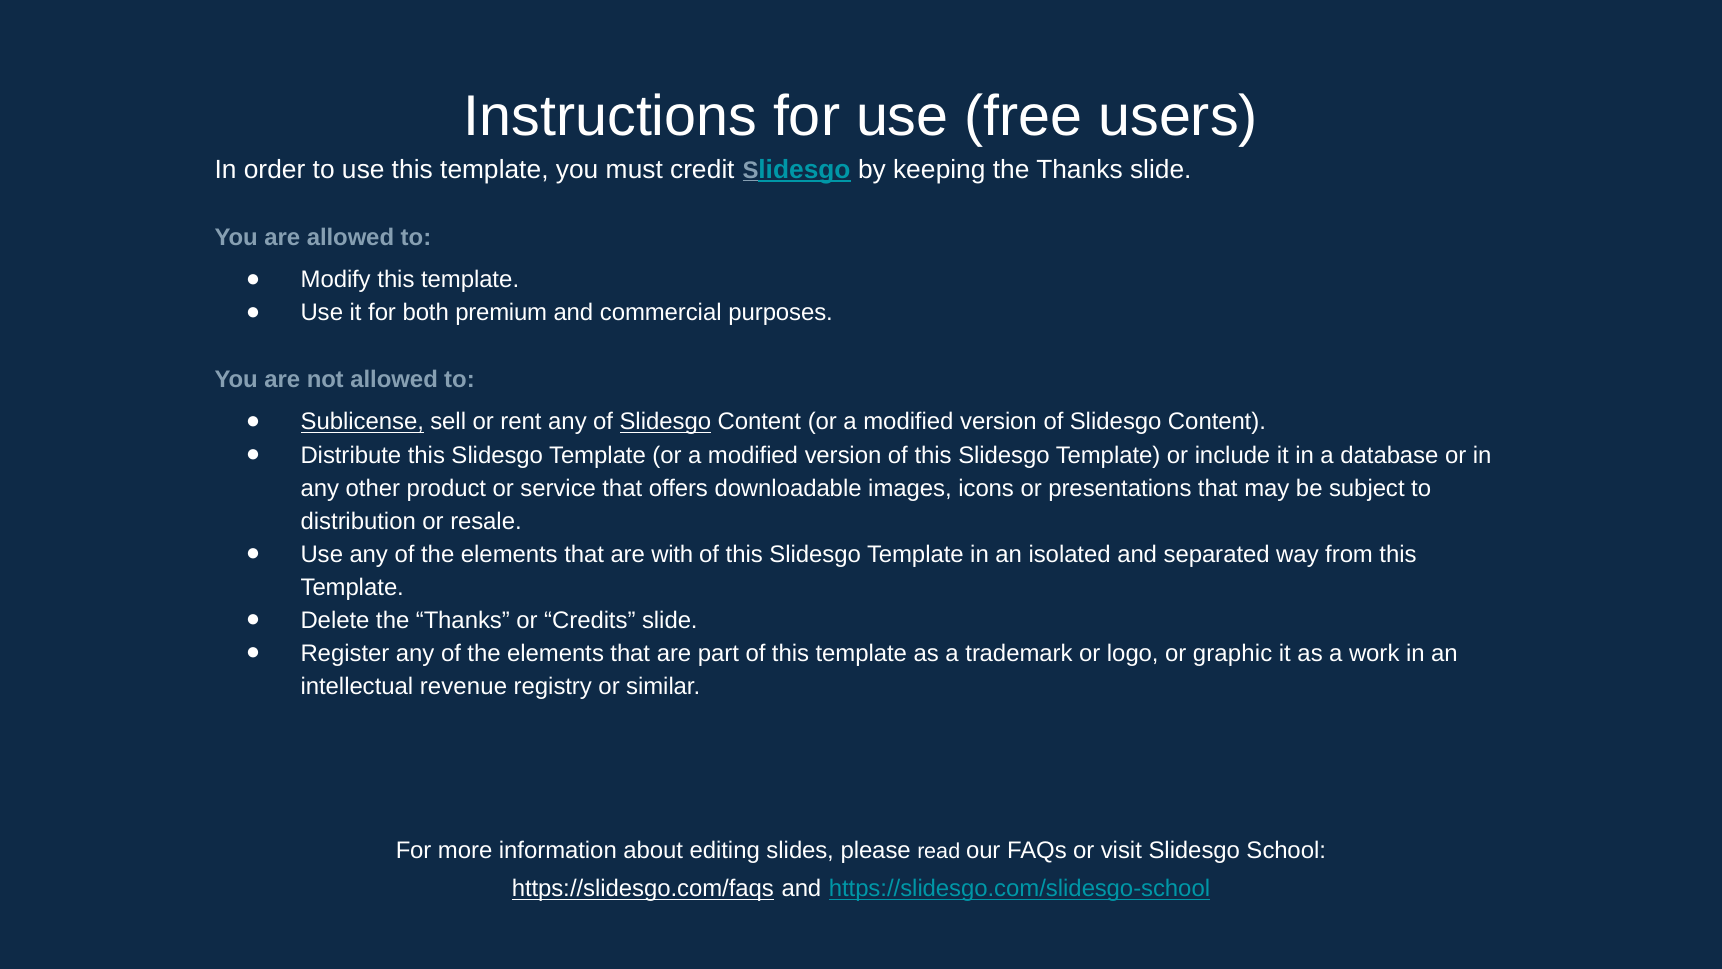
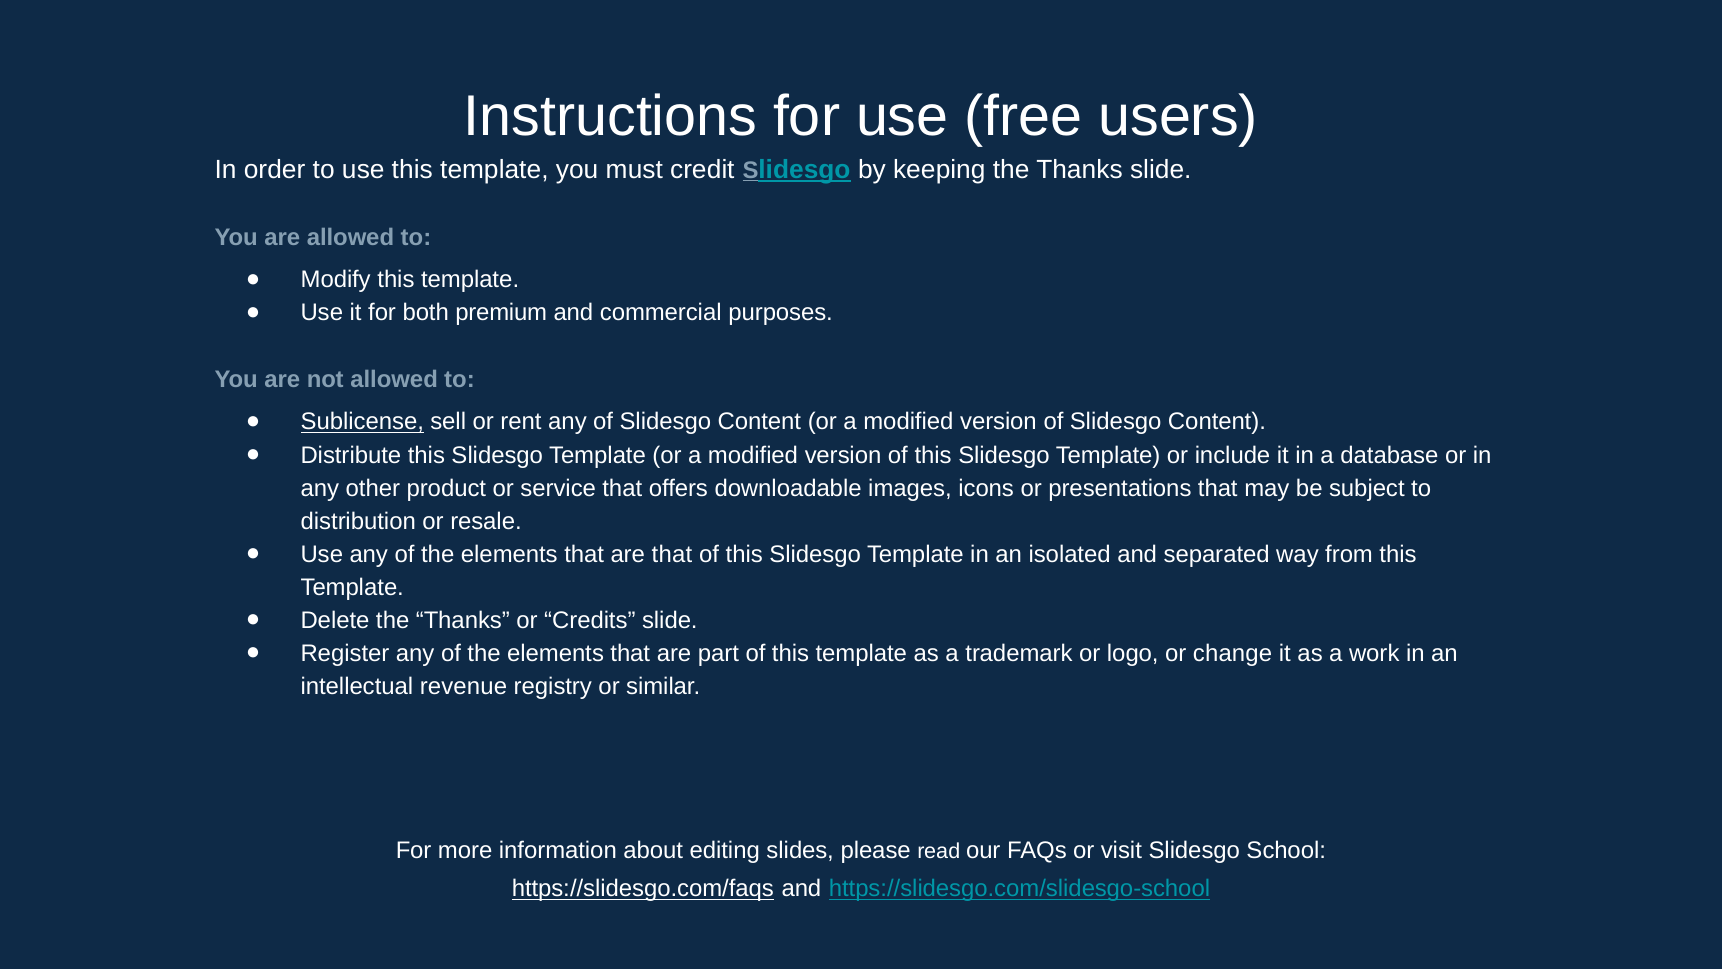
Slidesgo underline: present -> none (665, 422)
are with: with -> that (672, 554)
graphic: graphic -> change (1233, 653)
